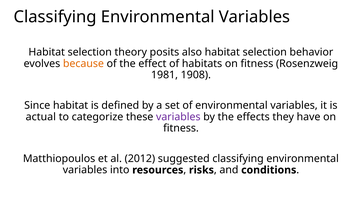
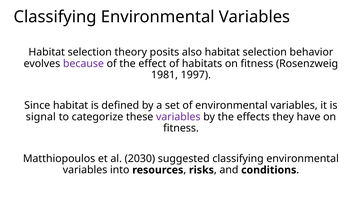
because colour: orange -> purple (83, 63)
1908: 1908 -> 1997 (196, 75)
actual: actual -> signal (41, 117)
2012: 2012 -> 2030 (140, 158)
